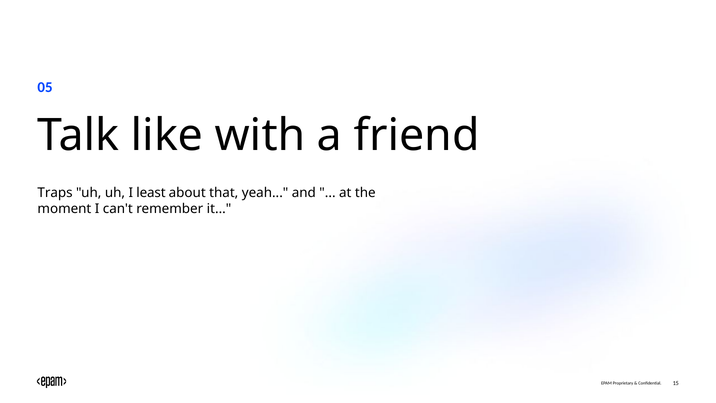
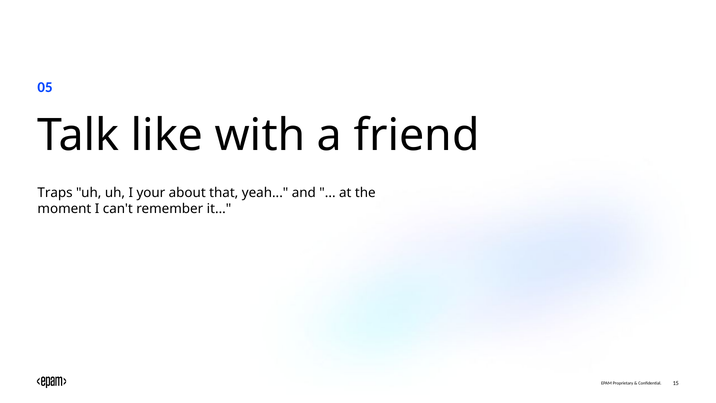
least: least -> your (151, 193)
